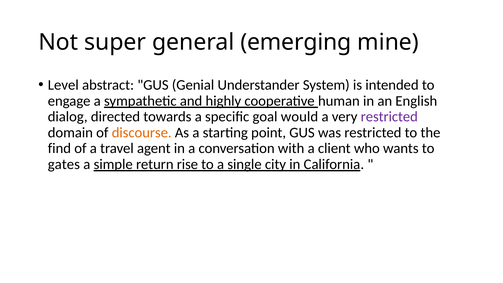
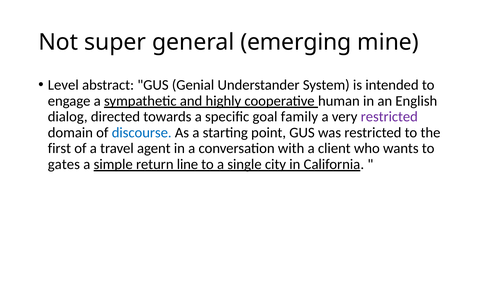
would: would -> family (299, 117)
discourse colour: orange -> blue (142, 133)
find: find -> first (59, 148)
rise: rise -> line (187, 164)
